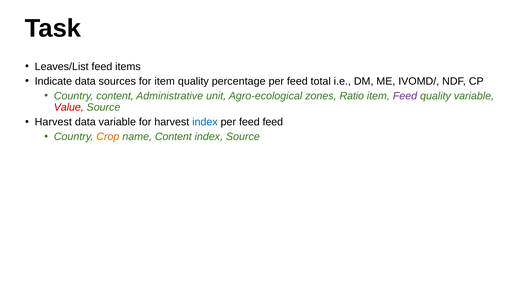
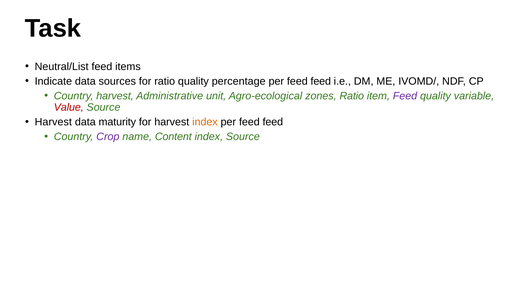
Leaves/List: Leaves/List -> Neutral/List (62, 67)
for item: item -> ratio (165, 81)
total: total -> feed (321, 81)
Country content: content -> harvest (115, 96)
data variable: variable -> maturity (117, 122)
index colour: blue -> orange (205, 122)
Crop colour: orange -> purple (108, 137)
